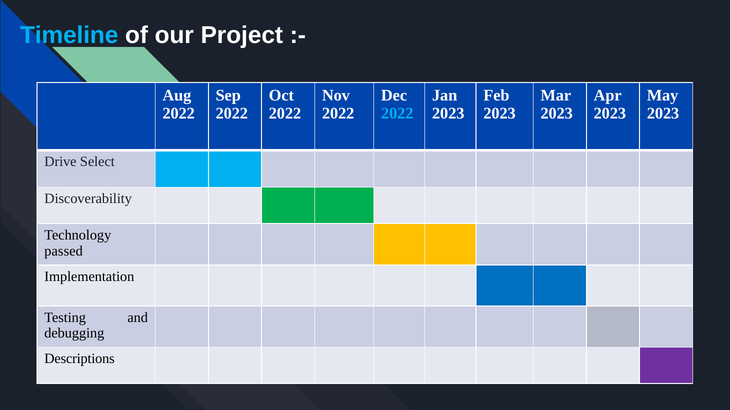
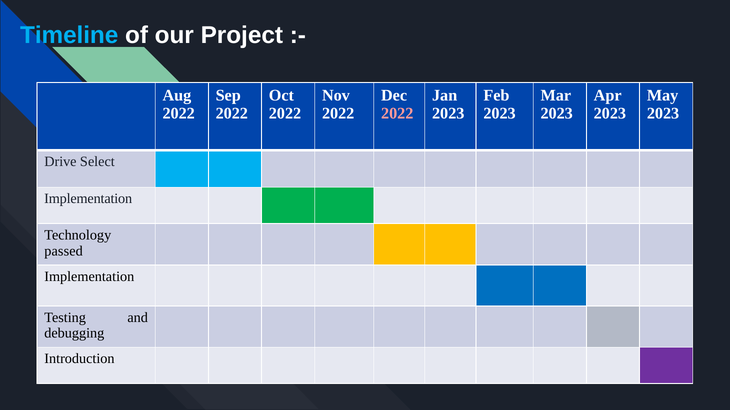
2022 colour: light blue -> pink (397, 114)
Discoverability: Discoverability -> Implementation (88, 199)
Descriptions: Descriptions -> Introduction (79, 359)
